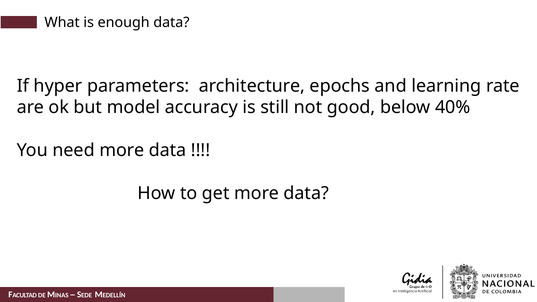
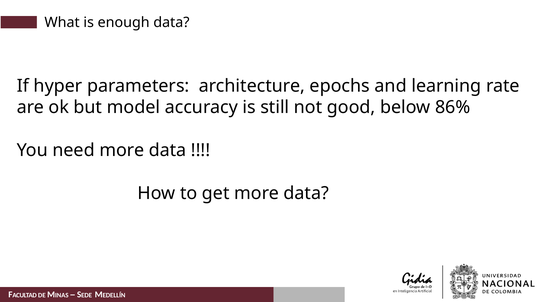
40%: 40% -> 86% (453, 107)
